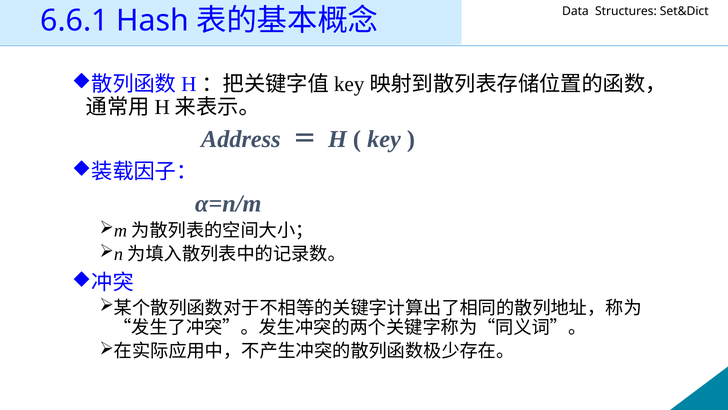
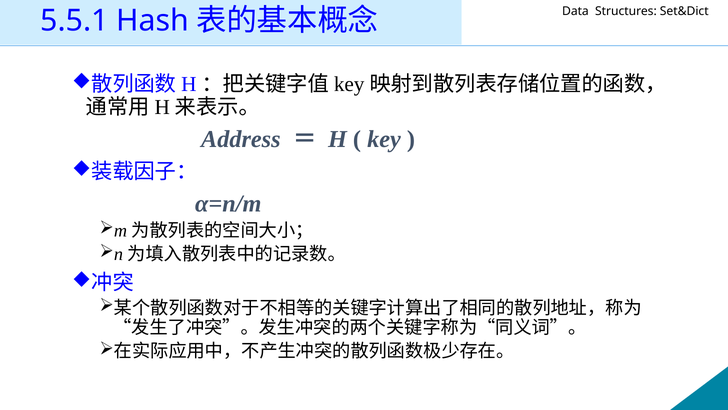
6.6.1: 6.6.1 -> 5.5.1 (74, 21)
